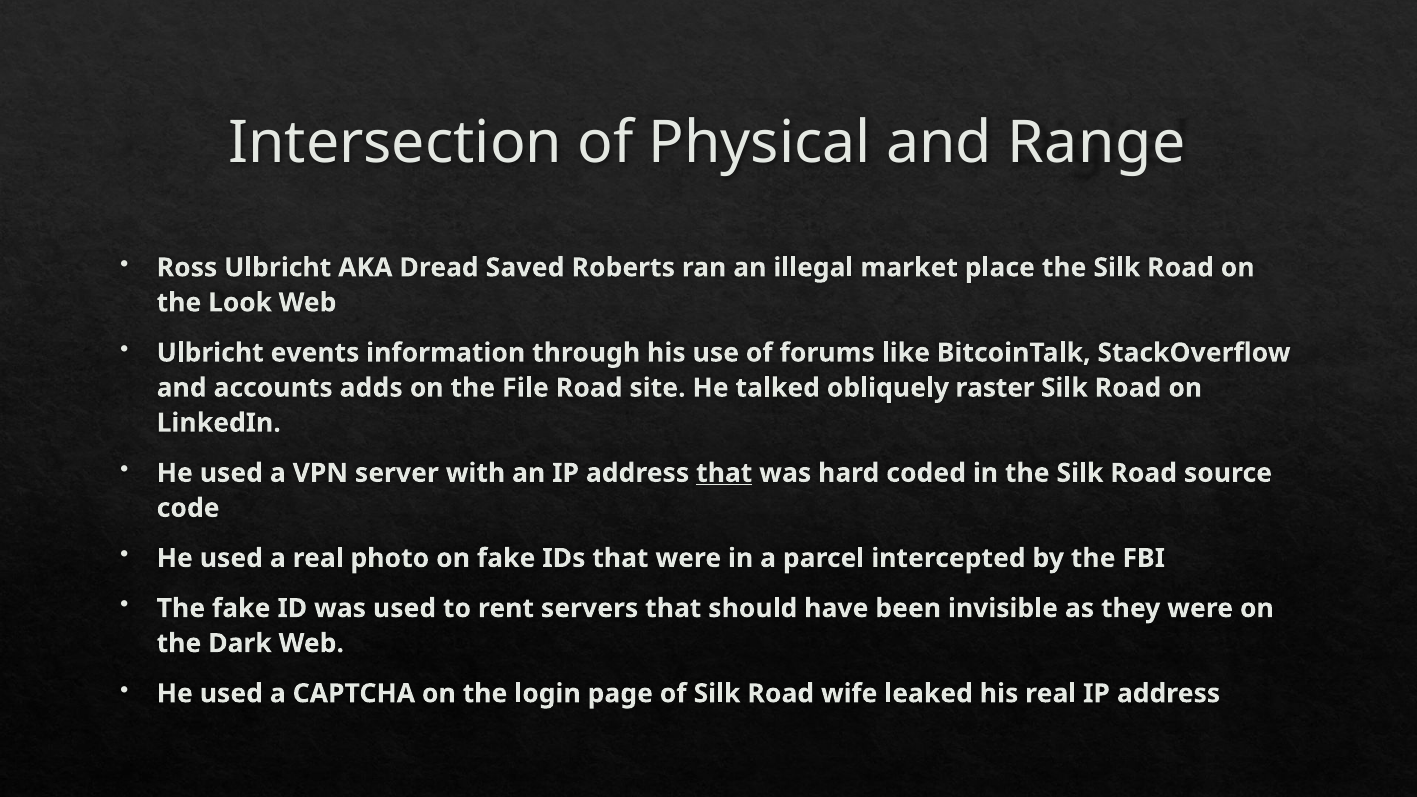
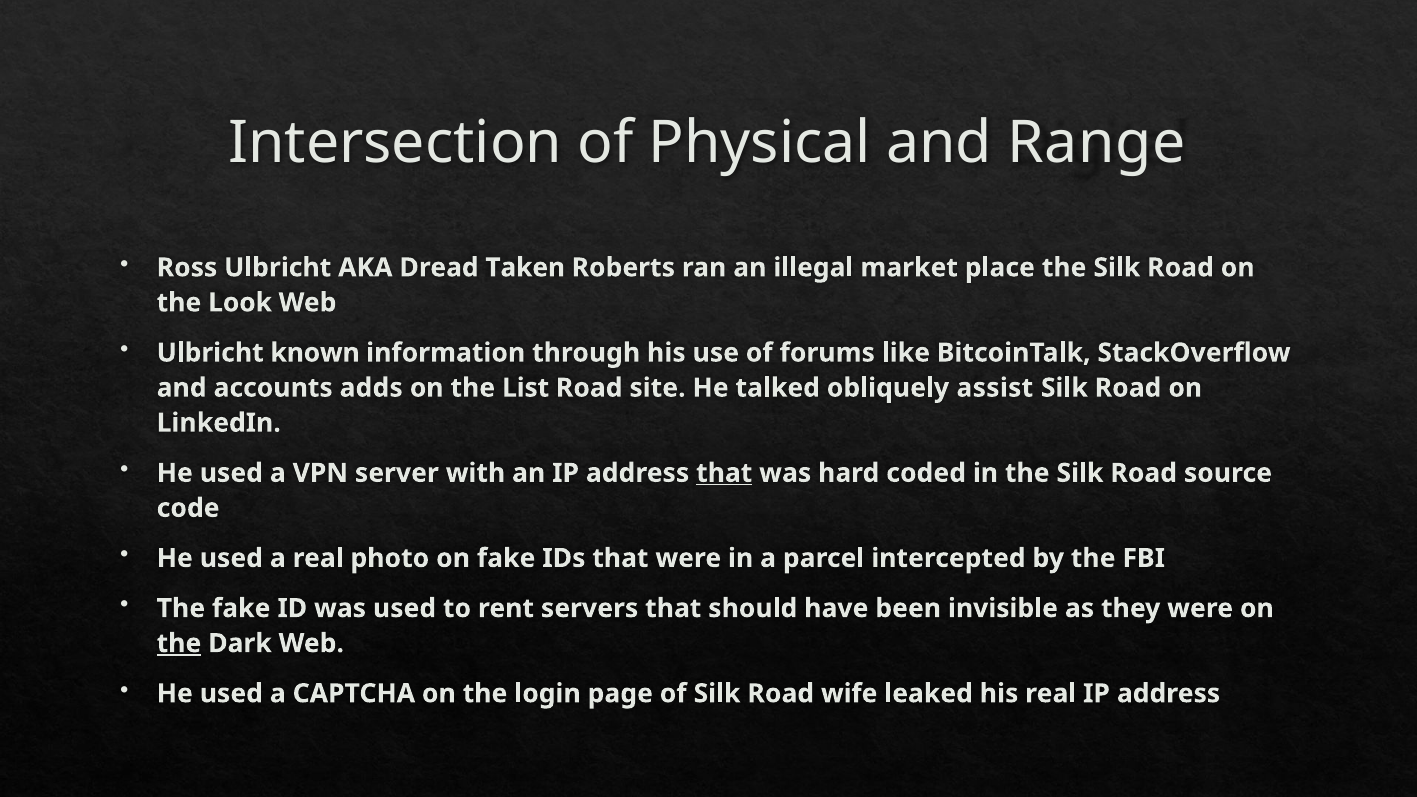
Saved: Saved -> Taken (525, 268)
events: events -> known (315, 353)
File: File -> List (526, 388)
raster: raster -> assist (995, 388)
the underline: none -> present (179, 643)
